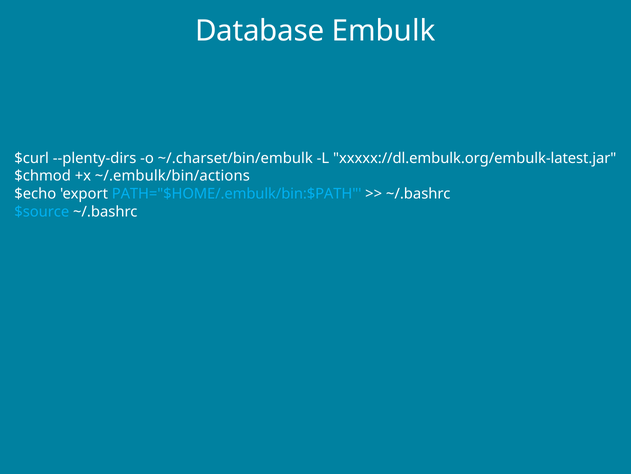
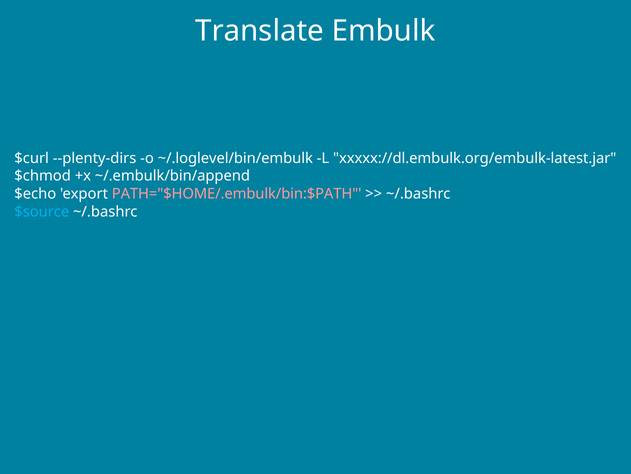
Database: Database -> Translate (260, 31)
~/.charset/bin/embulk: ~/.charset/bin/embulk -> ~/.loglevel/bin/embulk (235, 158)
~/.embulk/bin/actions: ~/.embulk/bin/actions -> ~/.embulk/bin/append (172, 176)
PATH="$HOME/.embulk/bin:$PATH colour: light blue -> pink (237, 194)
